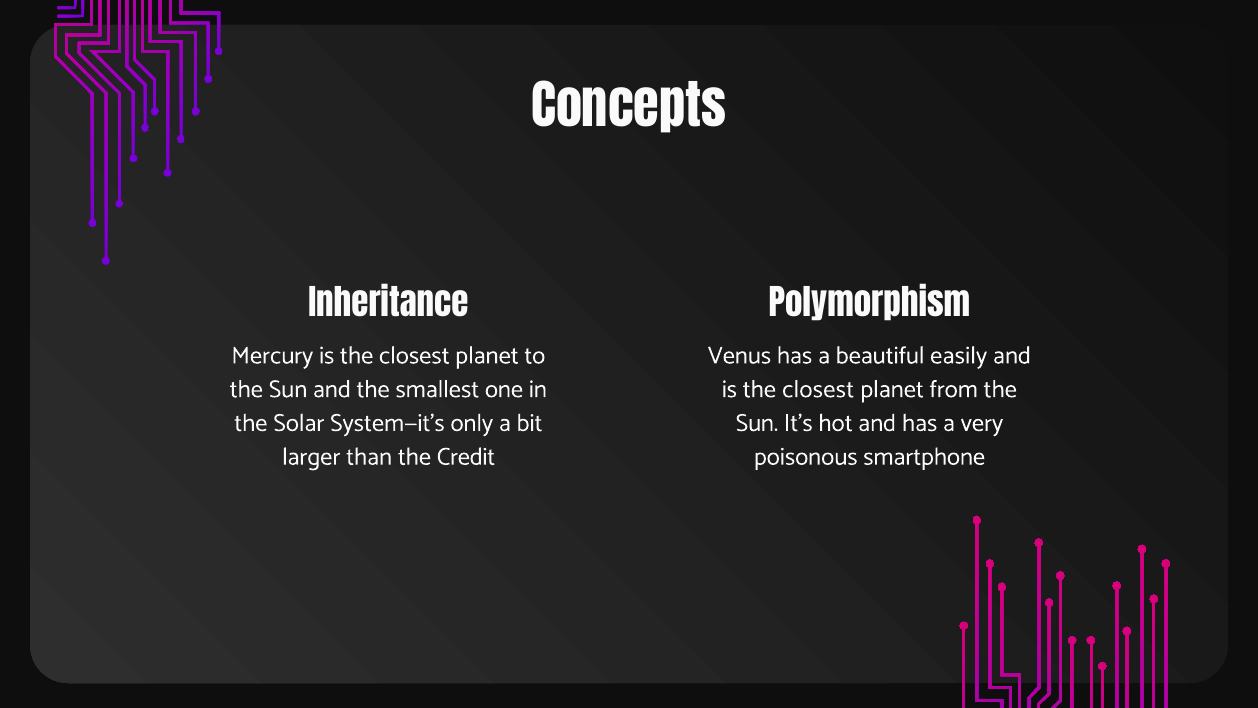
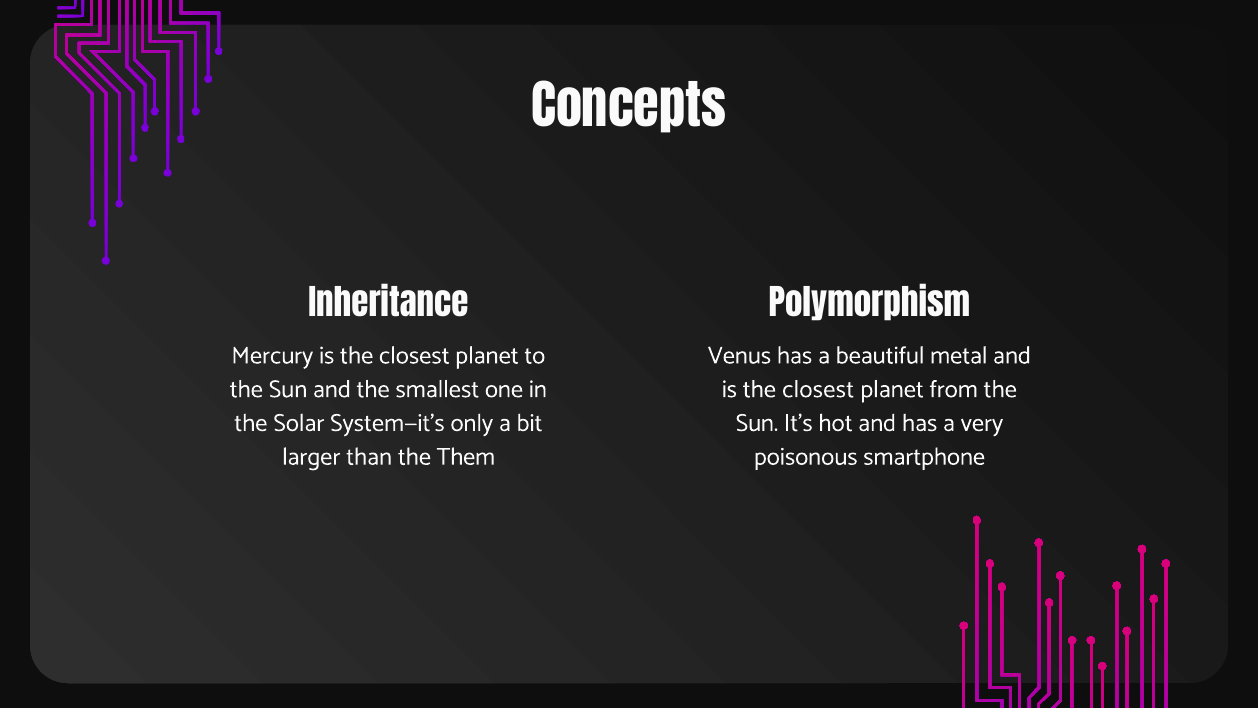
easily: easily -> metal (959, 355)
Credit: Credit -> Them (466, 456)
